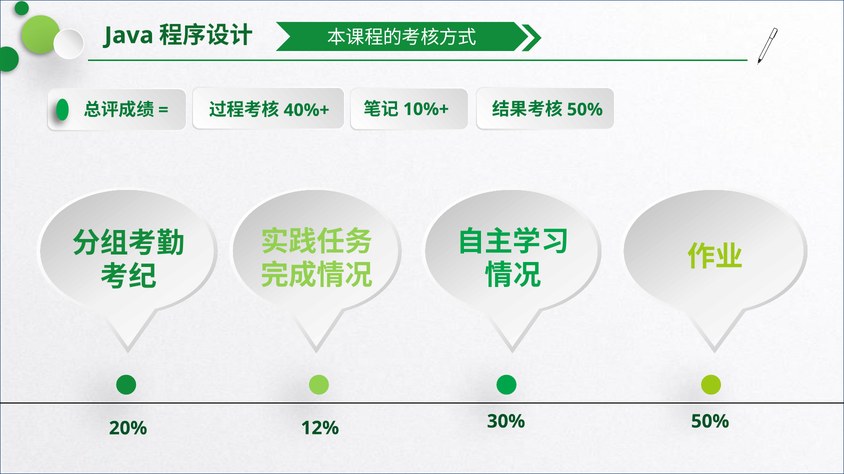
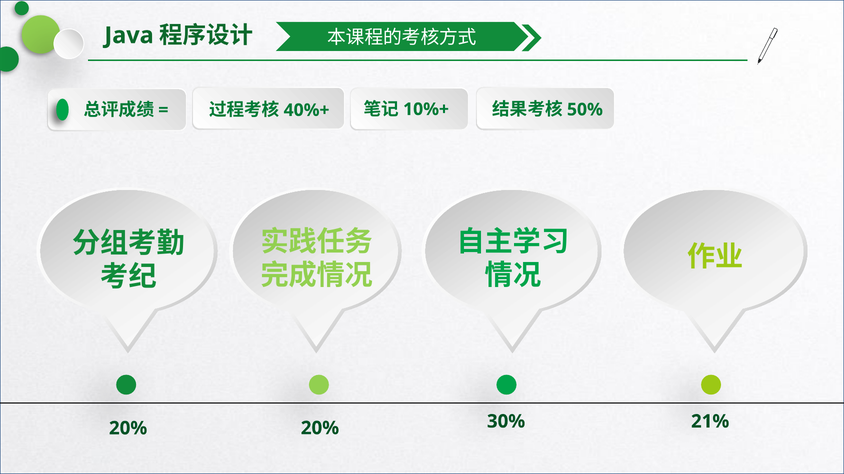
20% 12%: 12% -> 20% (320, 429)
30% 50%: 50% -> 21% (710, 422)
